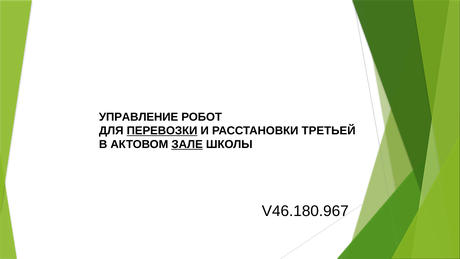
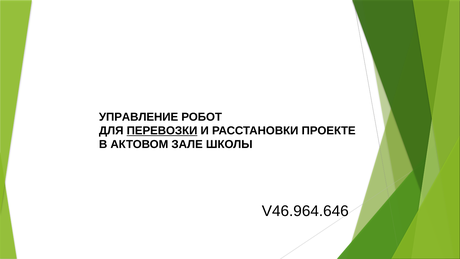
ТРЕТЬЕЙ: ТРЕТЬЕЙ -> ПРОЕКТЕ (329, 131)
ЗАЛЕ underline: present -> none (187, 144)
V46.180.967: V46.180.967 -> V46.964.646 (305, 211)
